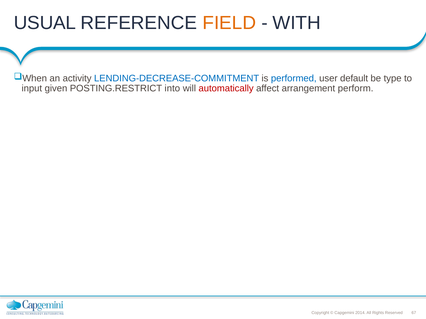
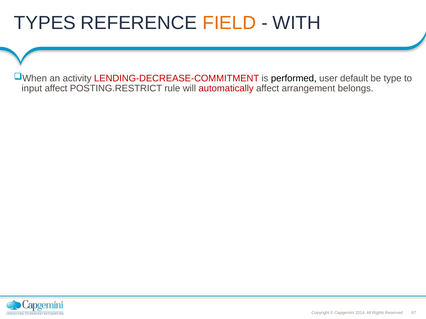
USUAL: USUAL -> TYPES (45, 23)
LENDING-DECREASE-COMMITMENT colour: blue -> red (177, 78)
performed colour: blue -> black (294, 78)
input given: given -> affect (56, 89)
into: into -> rule (172, 89)
perform: perform -> belongs (356, 89)
